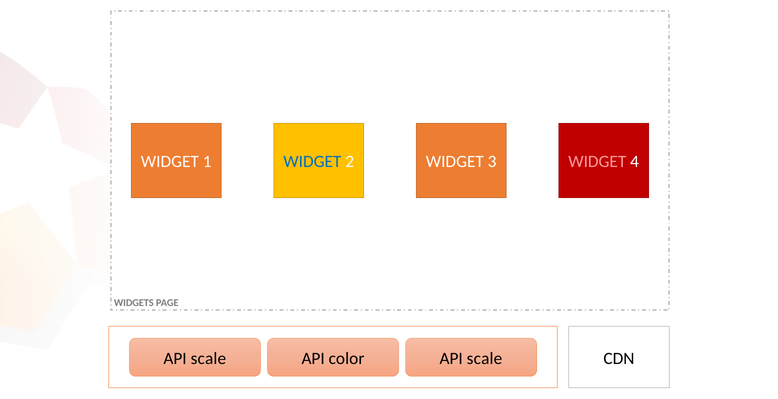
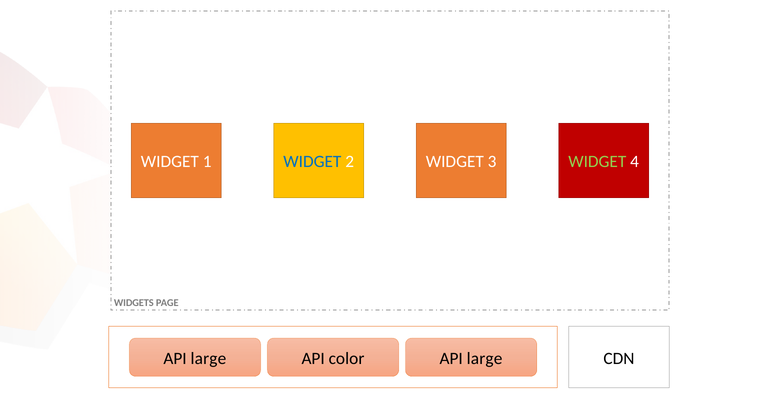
WIDGET colour: pink -> light green (597, 162)
scale: scale -> large (208, 359)
scale: scale -> large (485, 359)
